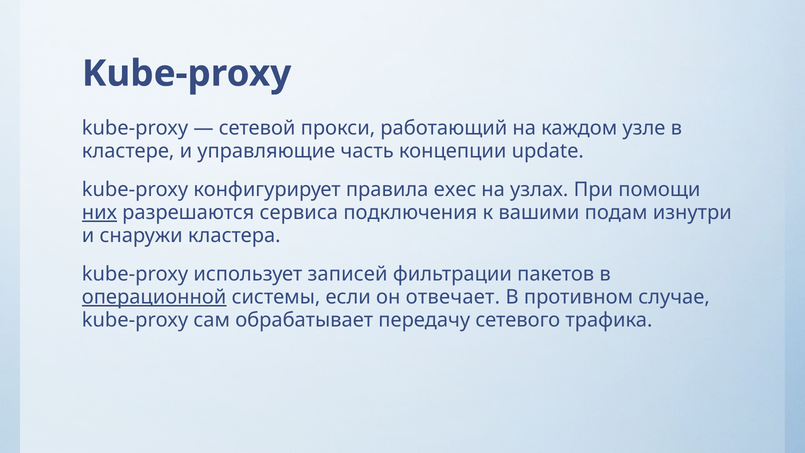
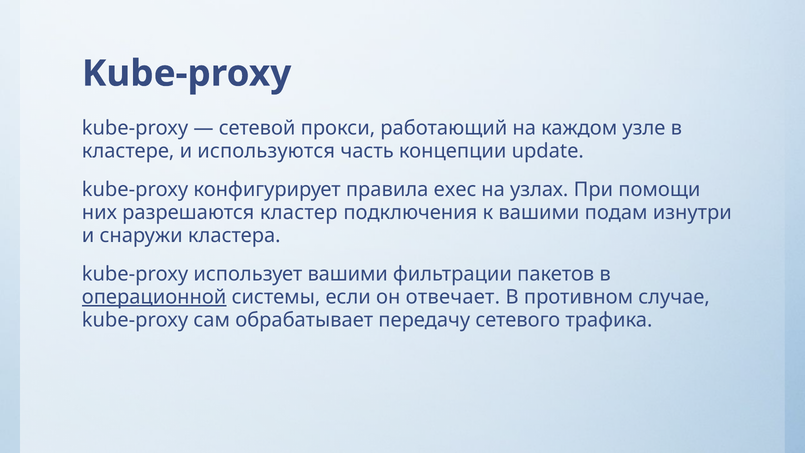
управляющие: управляющие -> используются (266, 151)
них underline: present -> none (99, 213)
сервиса: сервиса -> кластер (299, 213)
использует записей: записей -> вашими (348, 274)
